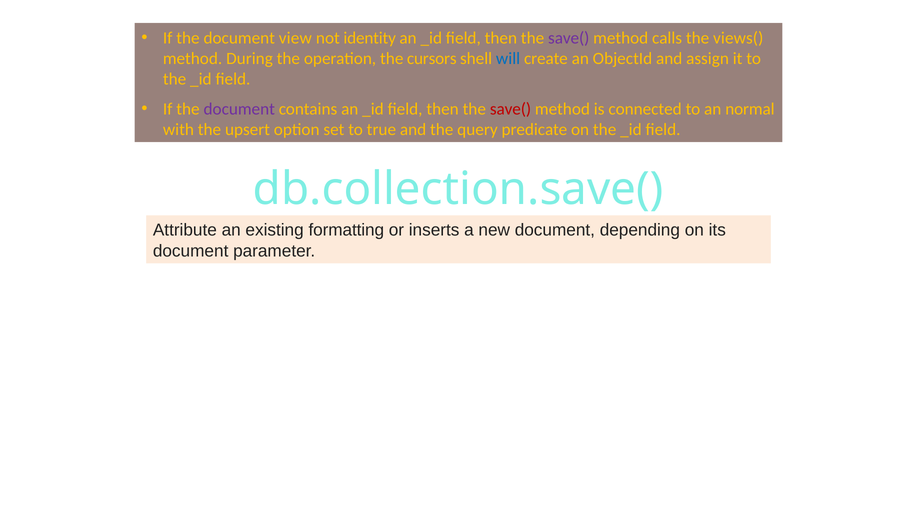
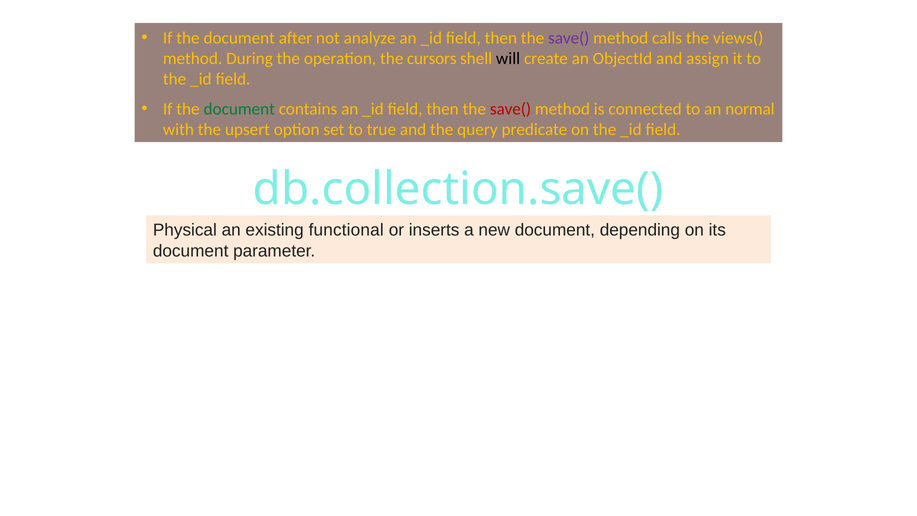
view: view -> after (295, 38)
identity: identity -> analyze (370, 38)
will colour: blue -> black (508, 58)
document colour: purple -> green (239, 109)
Attribute: Attribute -> Physical (185, 230)
formatting: formatting -> functional (346, 230)
